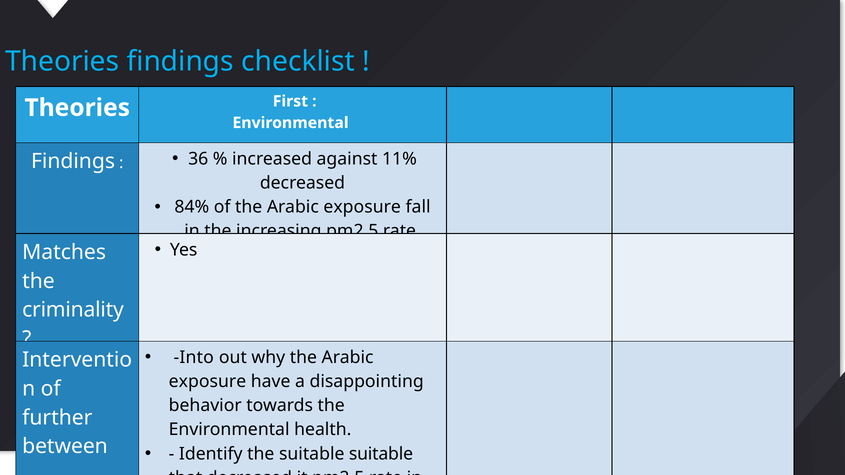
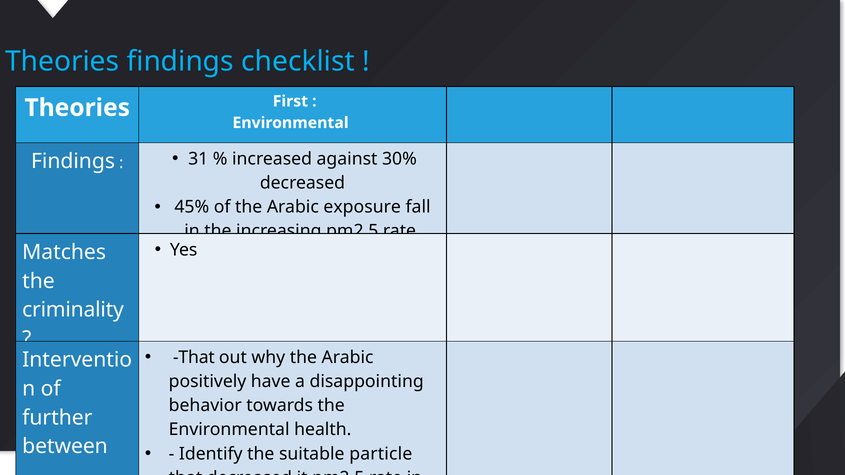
36: 36 -> 31 (198, 159)
11%: 11% -> 30% (399, 159)
84%: 84% -> 45% (192, 207)
Into: Into -> That (194, 358)
exposure: exposure -> positively (208, 382)
suitable suitable: suitable -> particle (381, 454)
